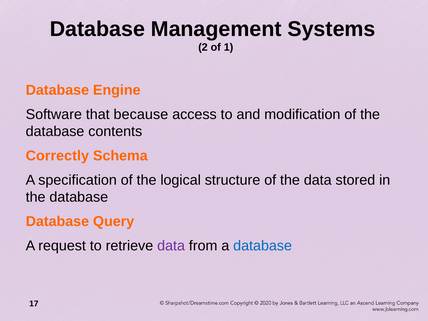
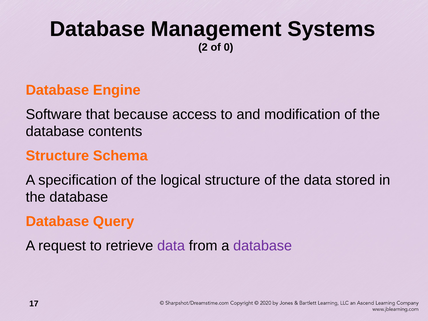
1: 1 -> 0 (229, 47)
Correctly: Correctly -> Structure (57, 156)
database colour: blue -> purple (263, 246)
